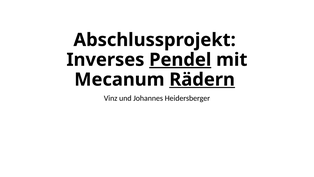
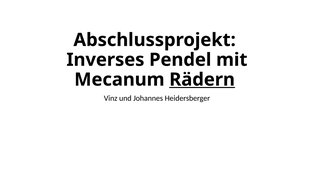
Pendel underline: present -> none (180, 60)
